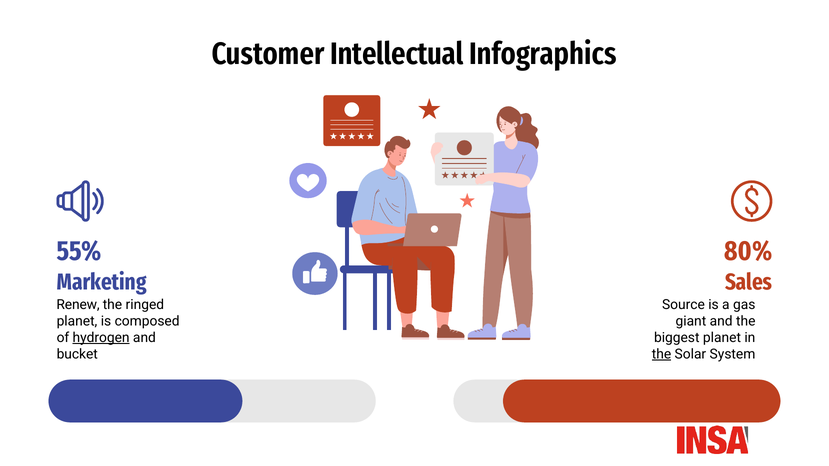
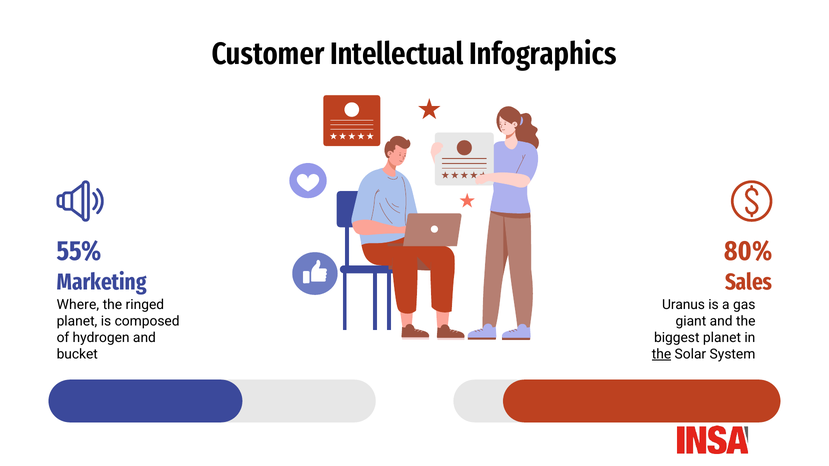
Renew: Renew -> Where (78, 305)
Source: Source -> Uranus (683, 305)
hydrogen underline: present -> none (101, 338)
